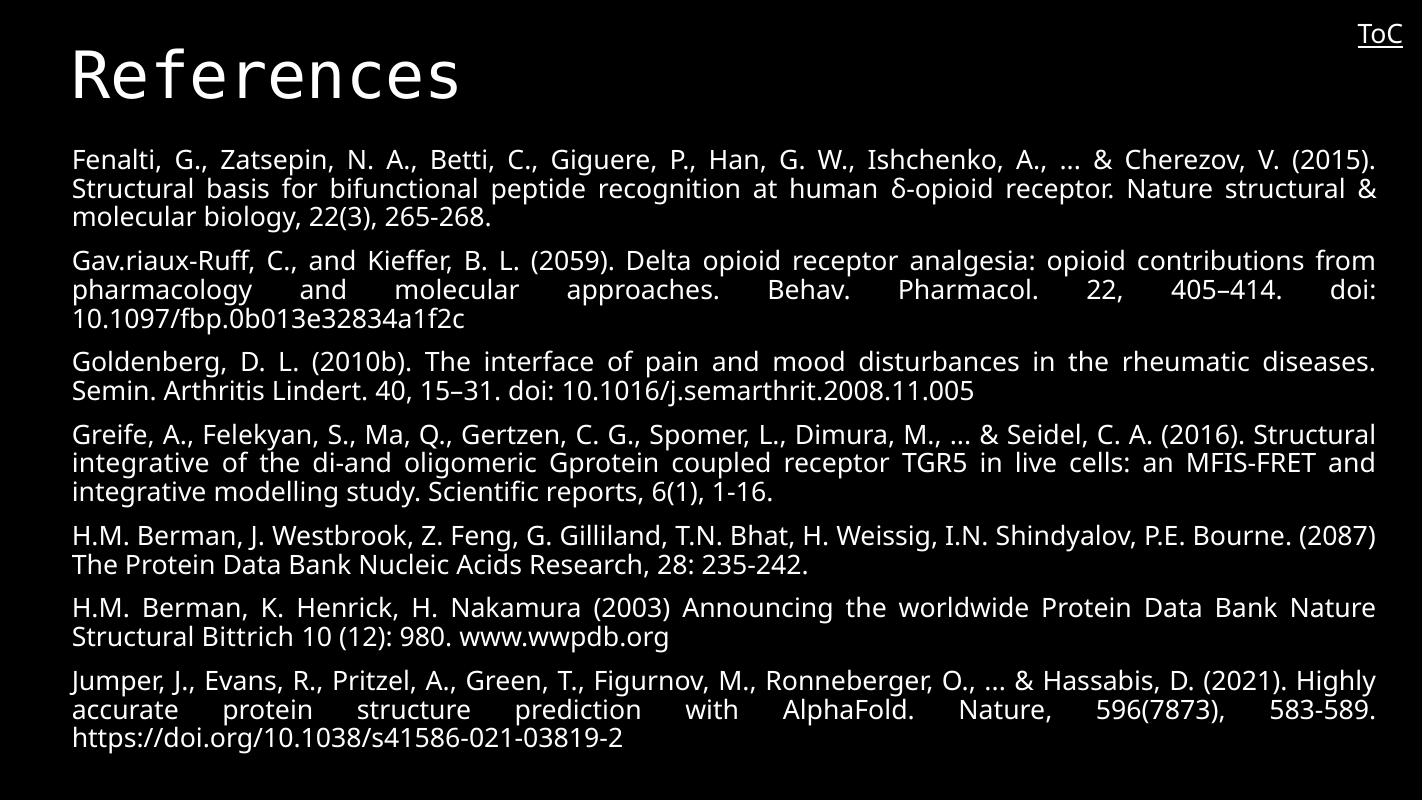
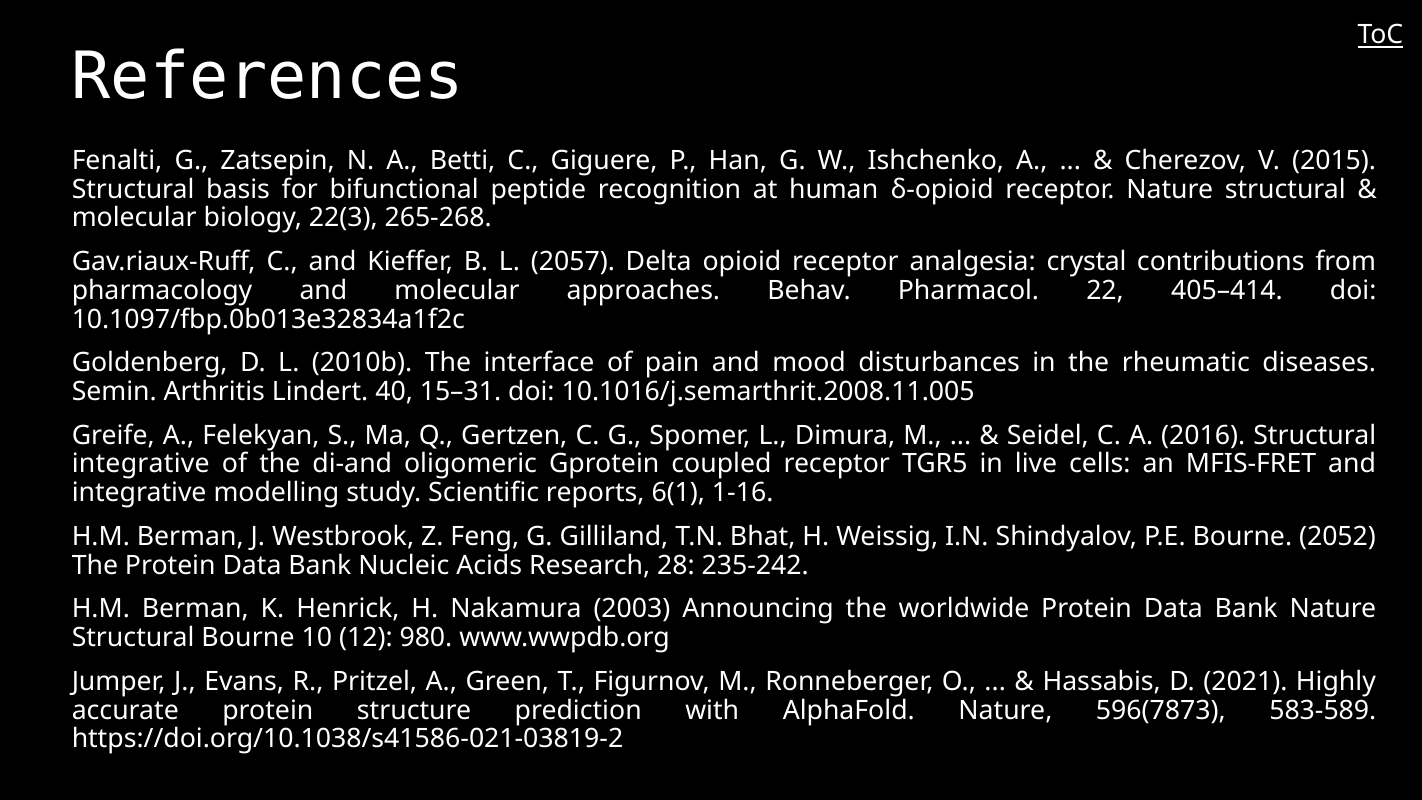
2059: 2059 -> 2057 (573, 262)
analgesia opioid: opioid -> crystal (1087, 262)
2087: 2087 -> 2052 (1337, 536)
Structural Bittrich: Bittrich -> Bourne (248, 638)
